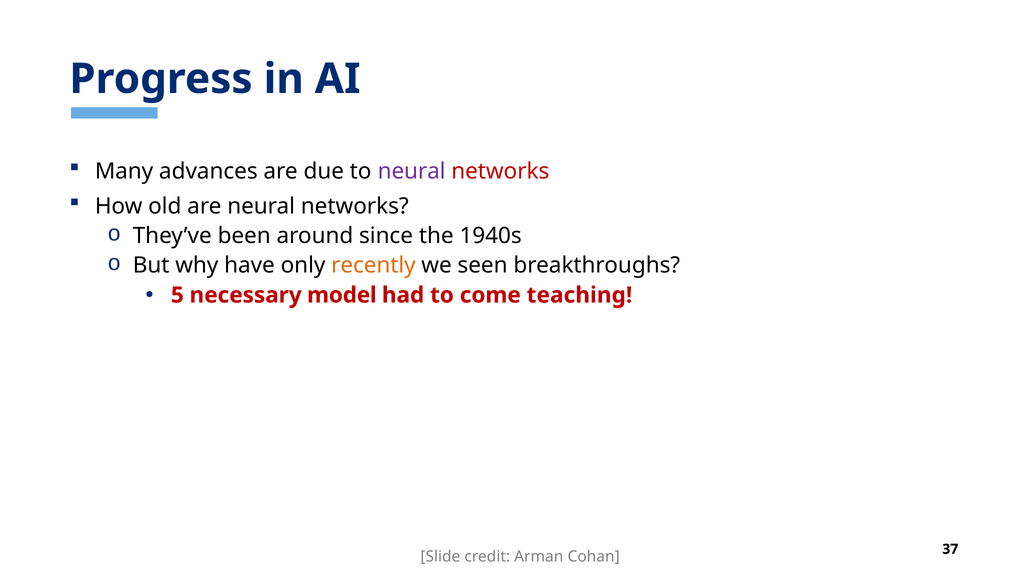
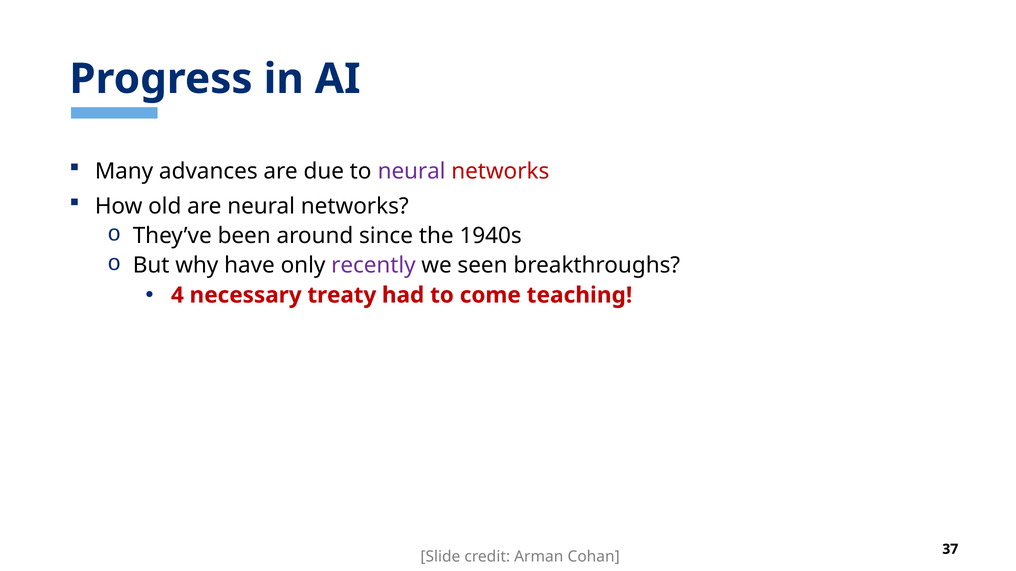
recently colour: orange -> purple (373, 266)
5: 5 -> 4 (177, 295)
model: model -> treaty (342, 295)
